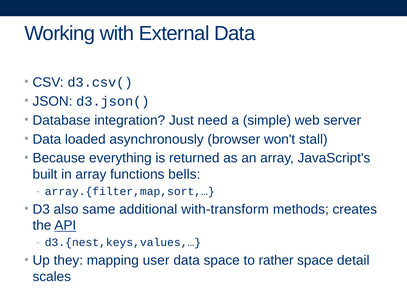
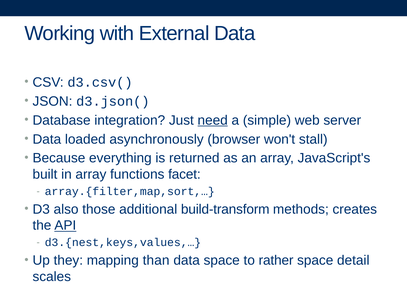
need underline: none -> present (213, 120)
bells: bells -> facet (184, 175)
same: same -> those (99, 209)
with-transform: with-transform -> build-transform (225, 209)
user: user -> than (156, 261)
